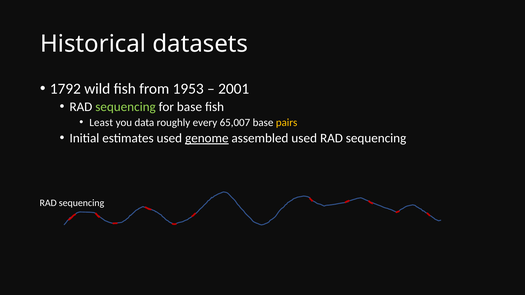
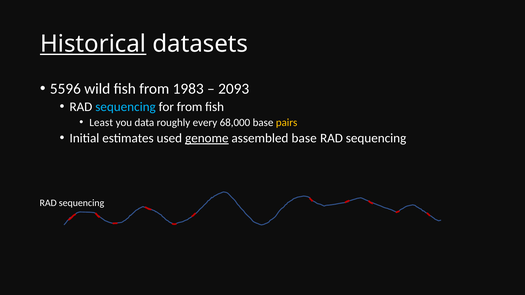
Historical underline: none -> present (93, 44)
1792: 1792 -> 5596 (65, 89)
1953: 1953 -> 1983 (188, 89)
2001: 2001 -> 2093 (234, 89)
sequencing colour: light green -> light blue (126, 107)
for base: base -> from (190, 107)
65,007: 65,007 -> 68,000 (235, 123)
assembled used: used -> base (304, 138)
